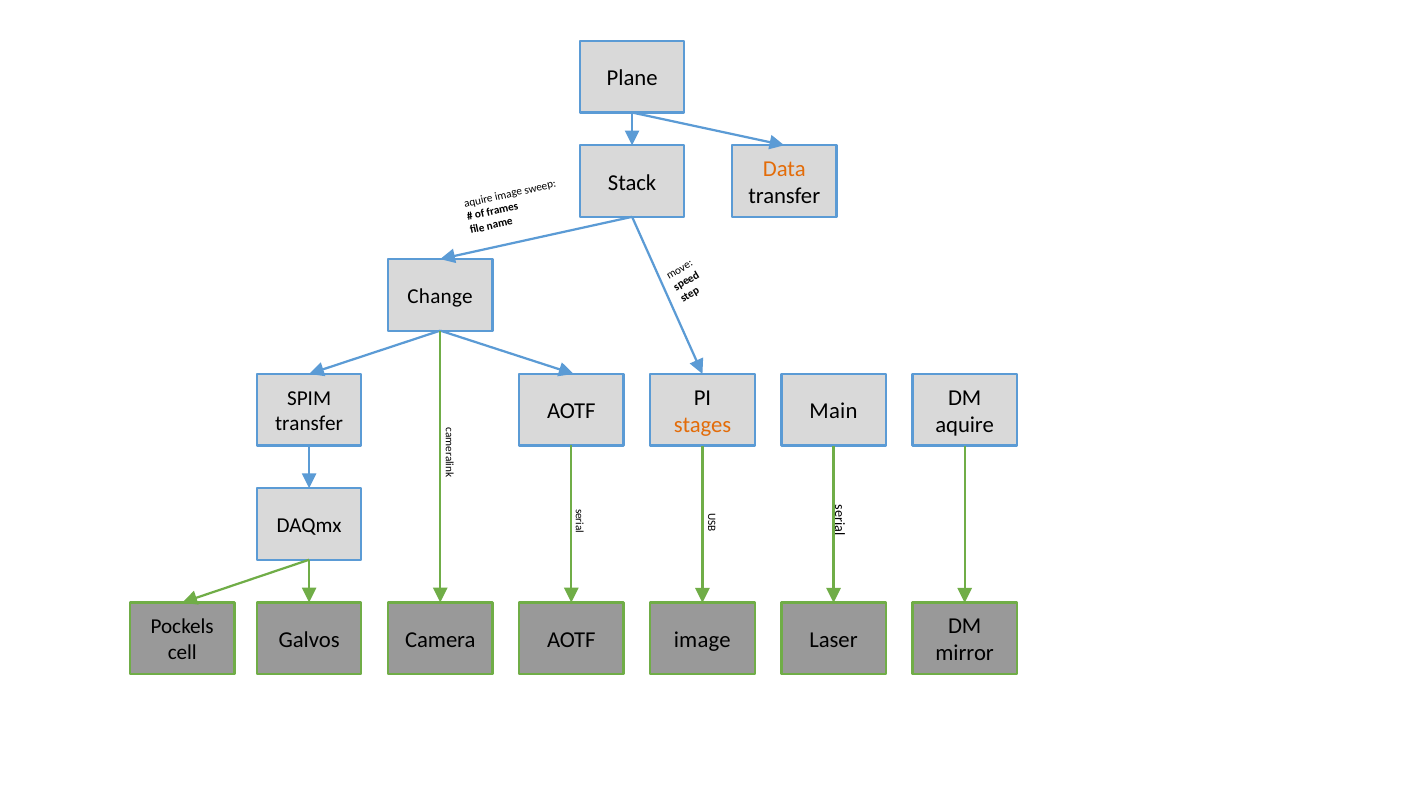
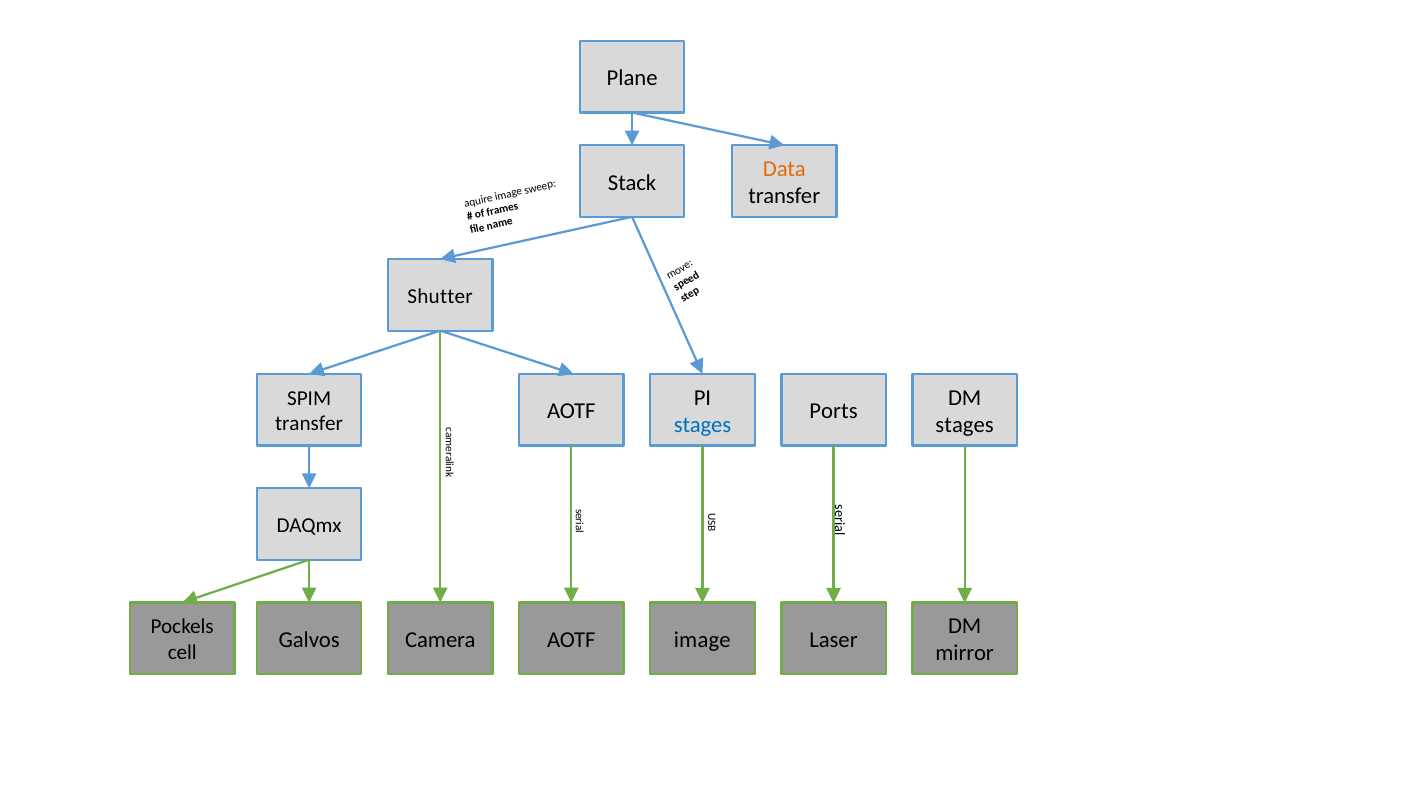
Change: Change -> Shutter (440, 296)
Main: Main -> Ports (834, 411)
stages colour: orange -> blue (702, 425)
aquire: aquire -> stages (965, 425)
